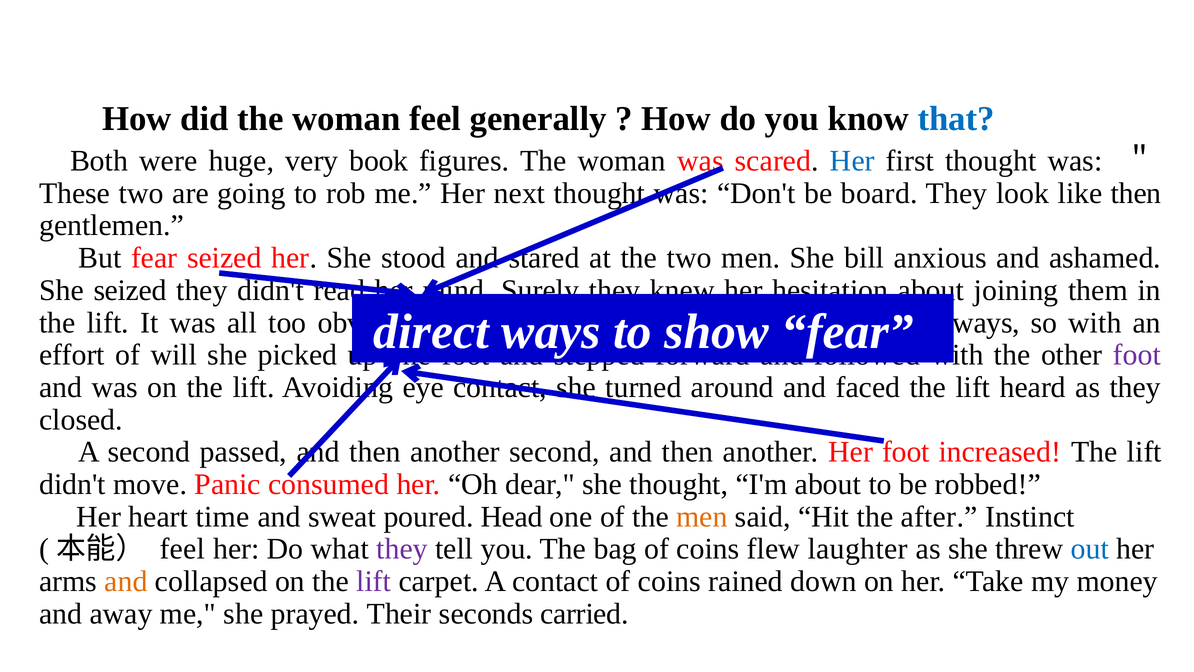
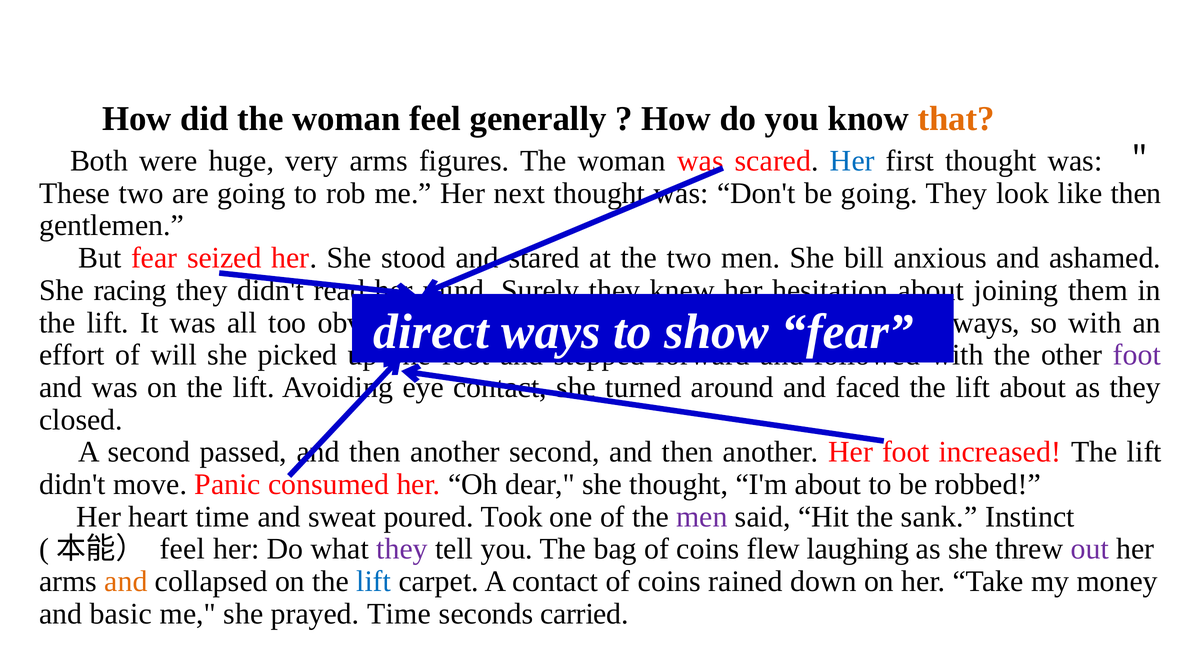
that colour: blue -> orange (956, 119)
very book: book -> arms (379, 161)
be board: board -> going (879, 193)
She seized: seized -> racing (130, 290)
lift heard: heard -> about (1033, 387)
Head: Head -> Took (512, 516)
men colour: orange -> purple (702, 516)
after: after -> sank (939, 516)
laughter: laughter -> laughing (858, 549)
out colour: blue -> purple (1090, 549)
lift colour: purple -> blue (374, 581)
away: away -> basic (121, 613)
prayed Their: Their -> Time (399, 613)
